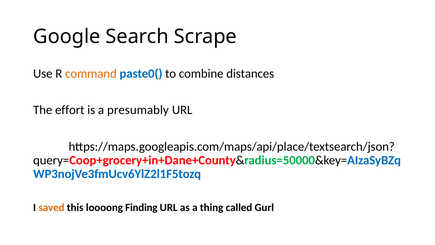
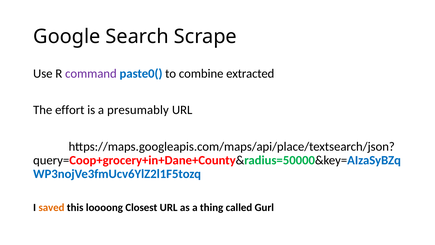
command colour: orange -> purple (91, 74)
distances: distances -> extracted (250, 74)
Finding: Finding -> Closest (141, 207)
